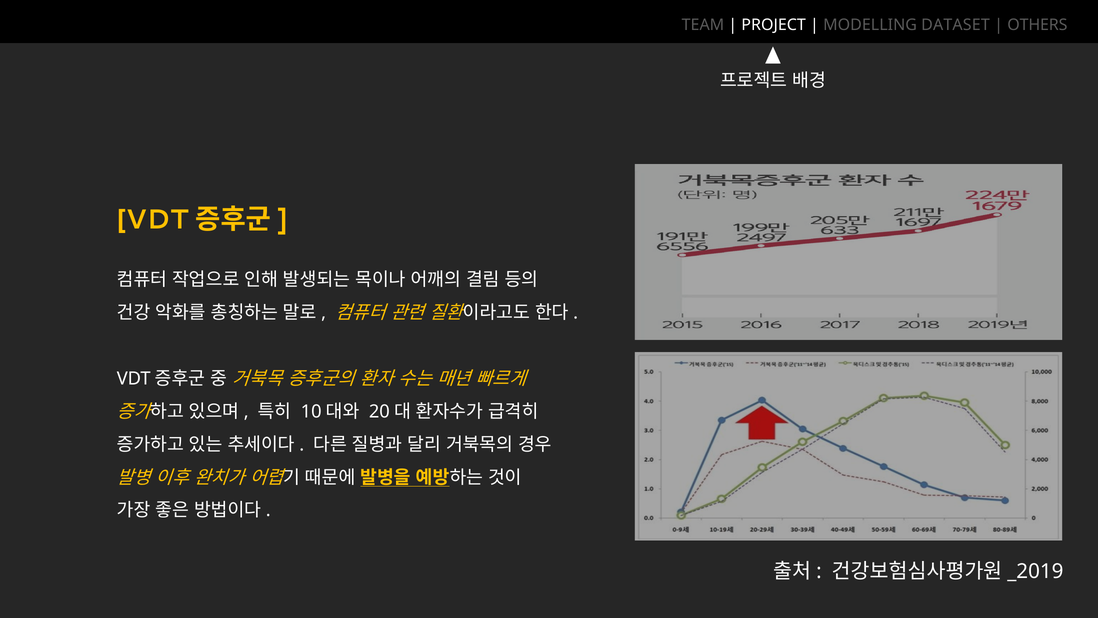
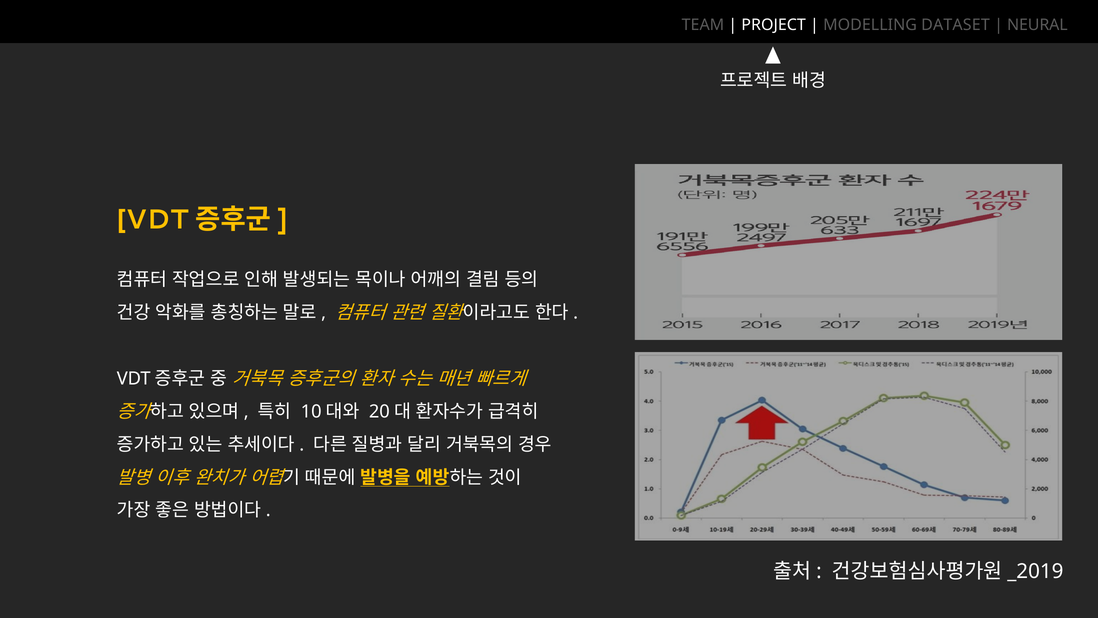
OTHERS: OTHERS -> NEURAL (1037, 25)
